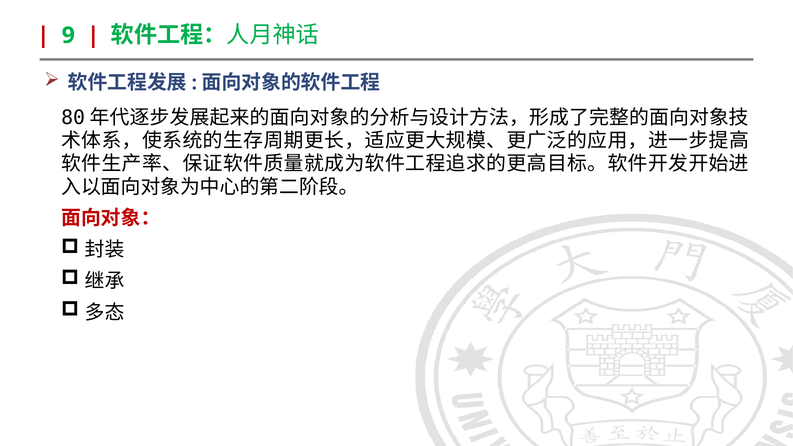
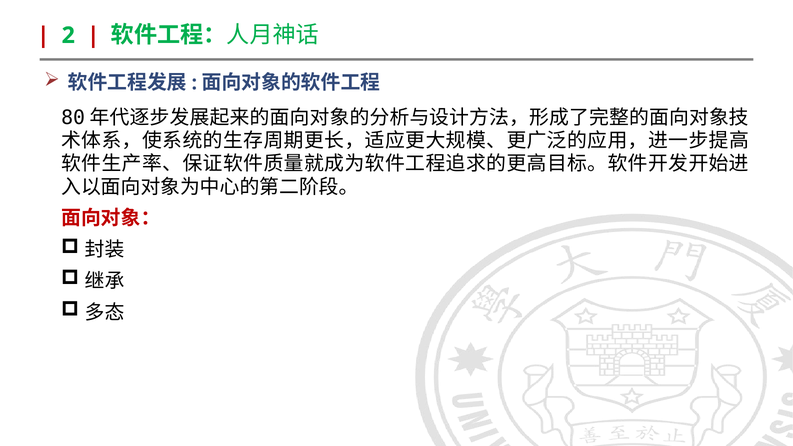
9: 9 -> 2 (68, 35)
